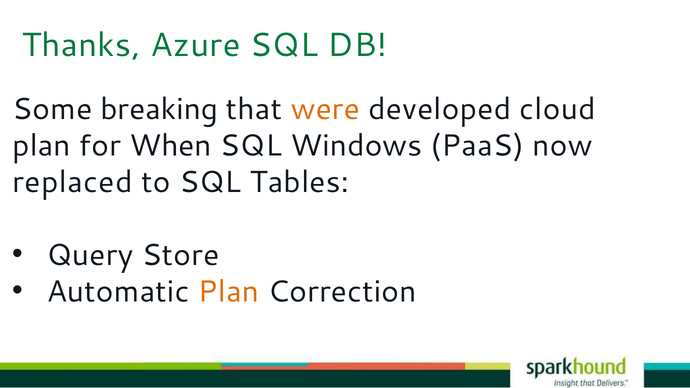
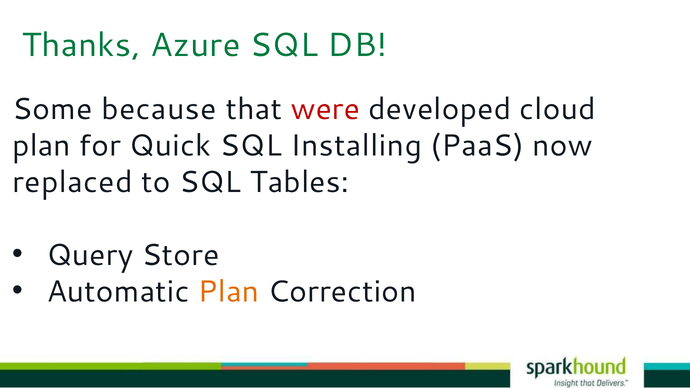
breaking: breaking -> because (159, 109)
were colour: orange -> red (325, 109)
When: When -> Quick (170, 146)
Windows: Windows -> Installing (356, 146)
